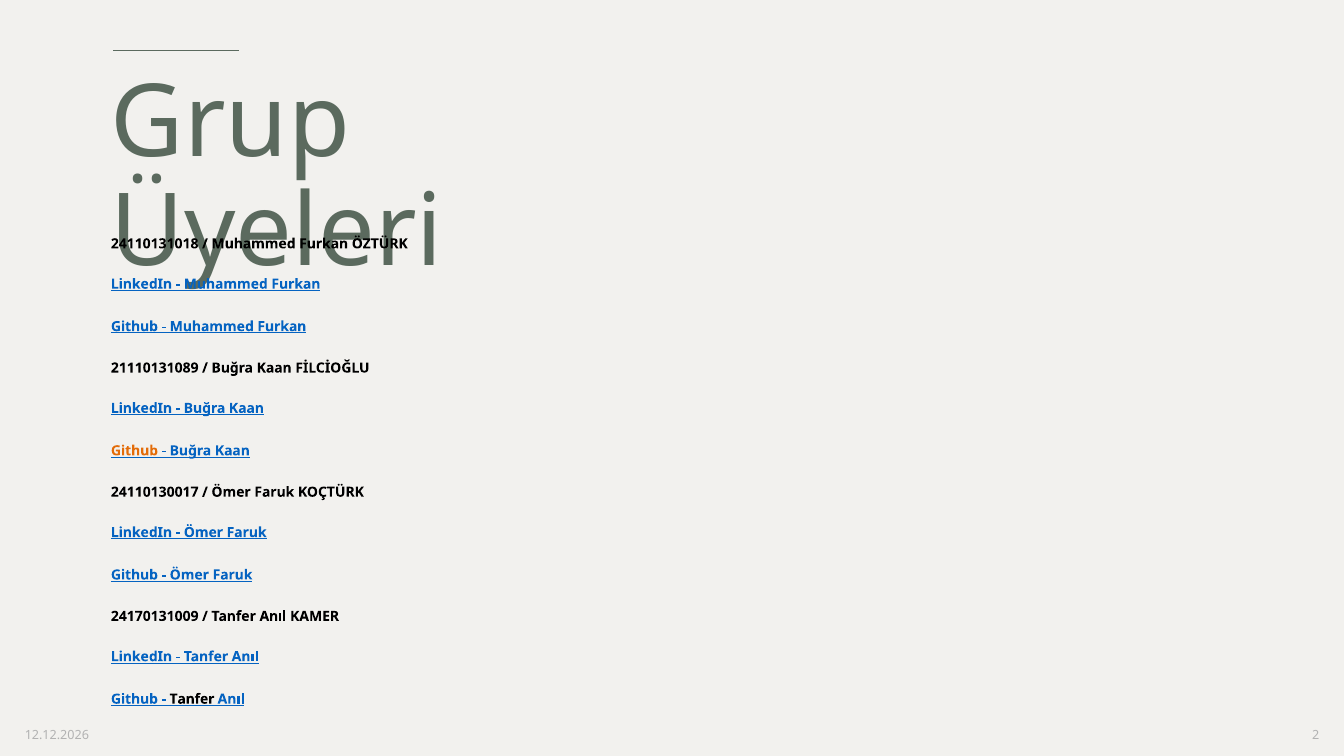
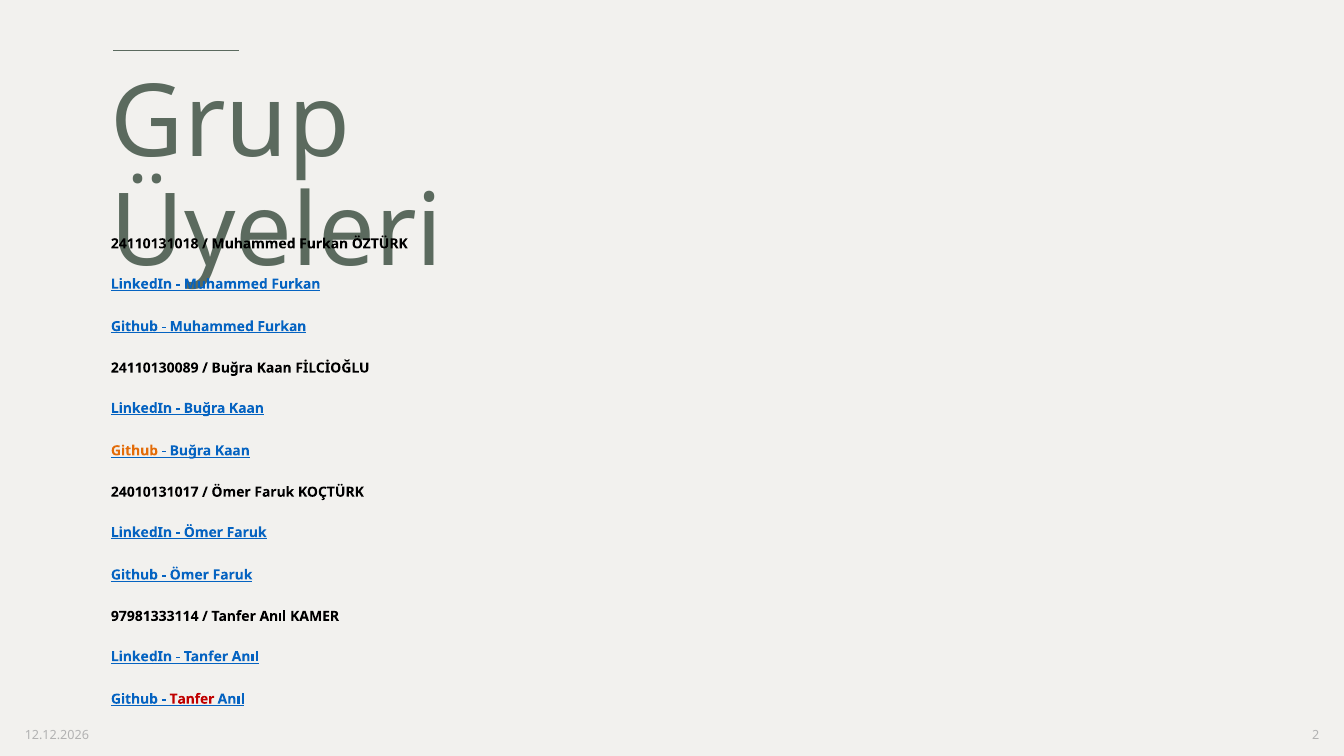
21110131089: 21110131089 -> 24110130089 (155, 368)
24110130017: 24110130017 -> 24010131017 (155, 492)
24170131009: 24170131009 -> 97981333114 (155, 616)
Tanfer colour: black -> red (192, 699)
